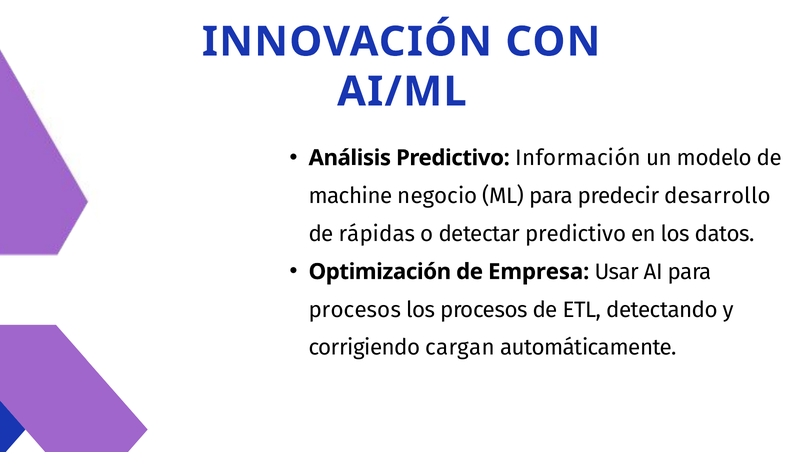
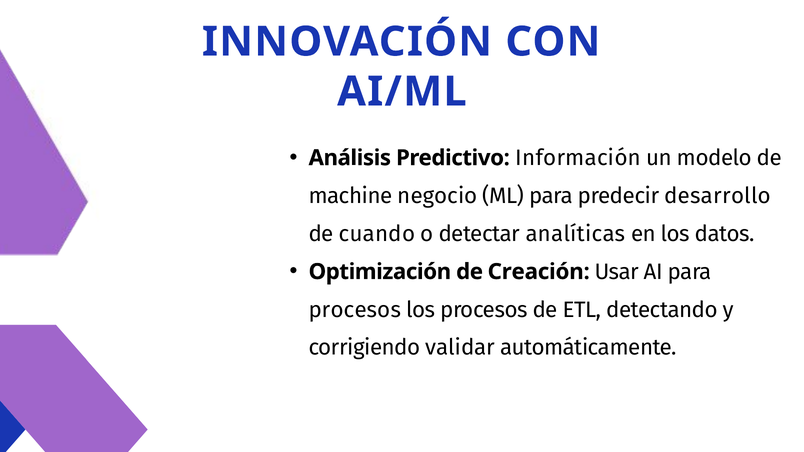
rápidas: rápidas -> cuando (377, 234)
detectar predictivo: predictivo -> analíticas (575, 234)
Empresa: Empresa -> Creación (539, 272)
cargan: cargan -> validar (460, 348)
